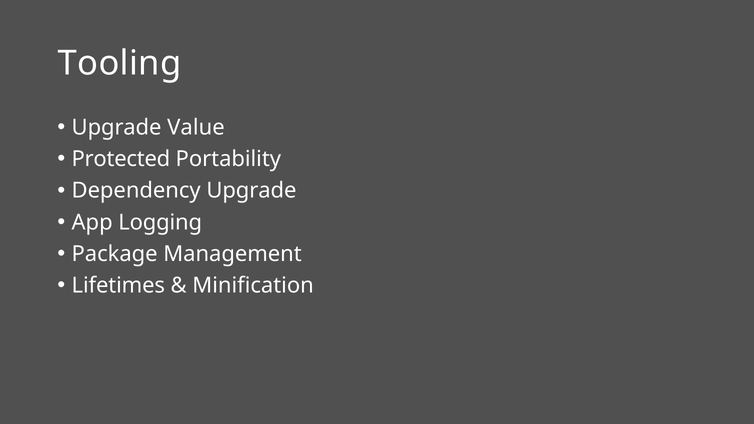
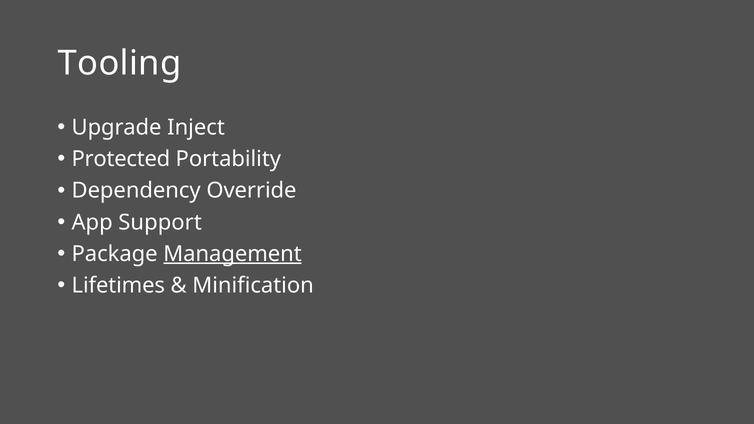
Value: Value -> Inject (196, 127)
Dependency Upgrade: Upgrade -> Override (251, 191)
Logging: Logging -> Support (160, 222)
Management underline: none -> present (233, 254)
